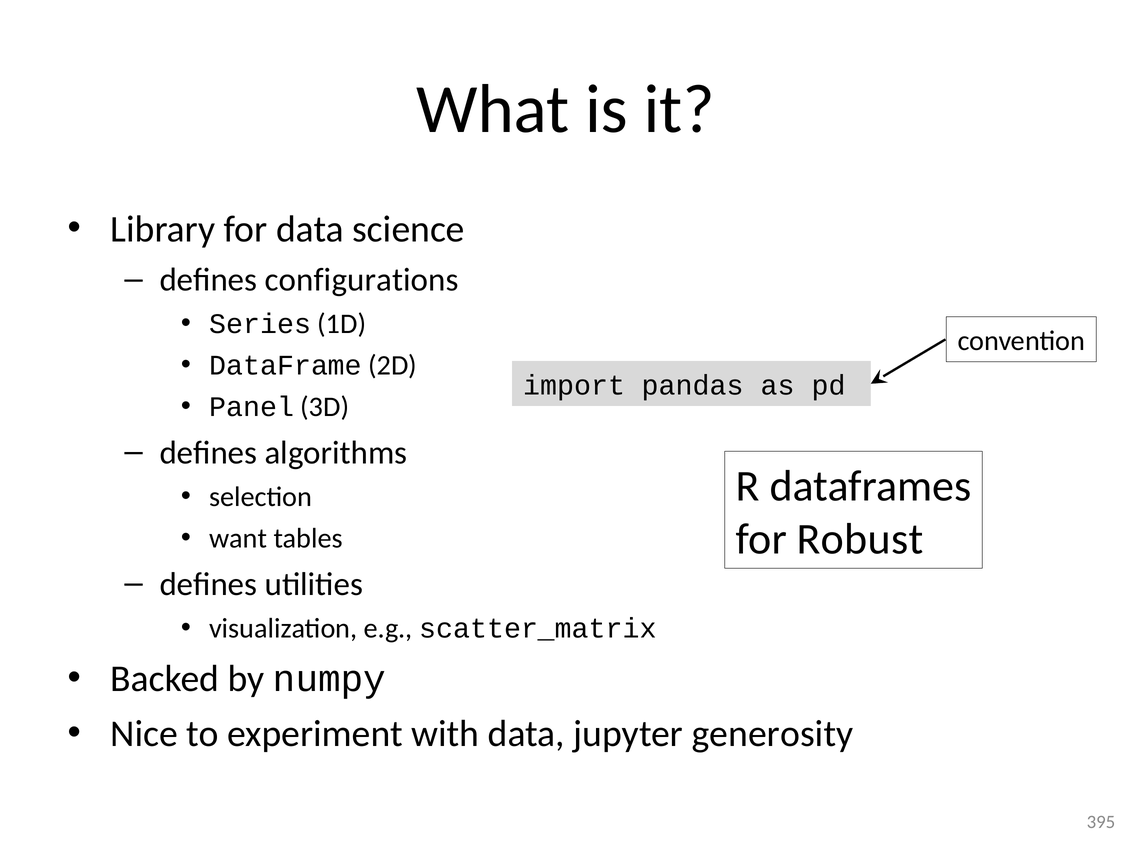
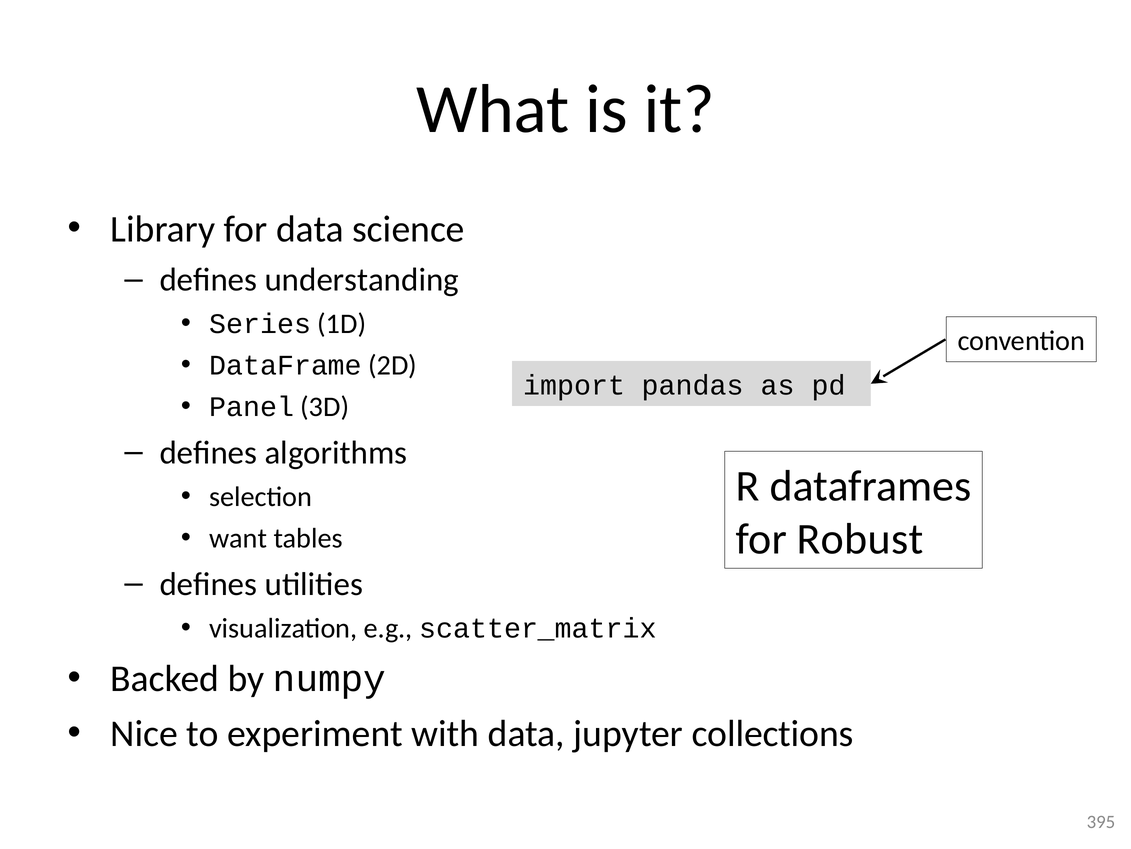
configurations: configurations -> understanding (362, 280)
generosity: generosity -> collections (773, 733)
